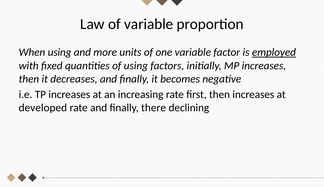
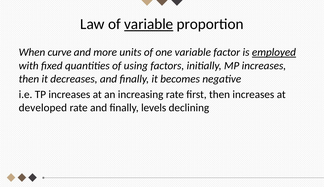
variable underline: none -> present (149, 24)
When using: using -> curve (60, 52)
there: there -> levels (154, 108)
